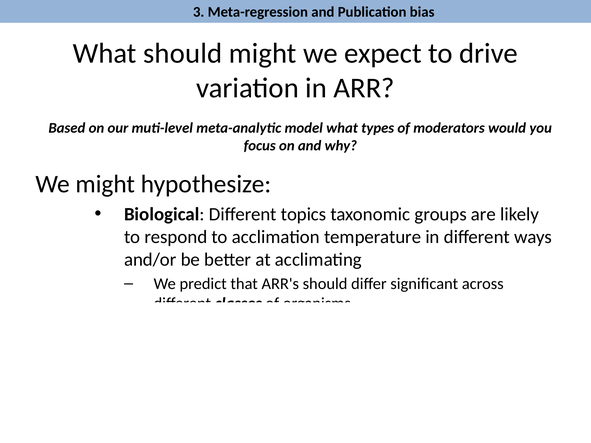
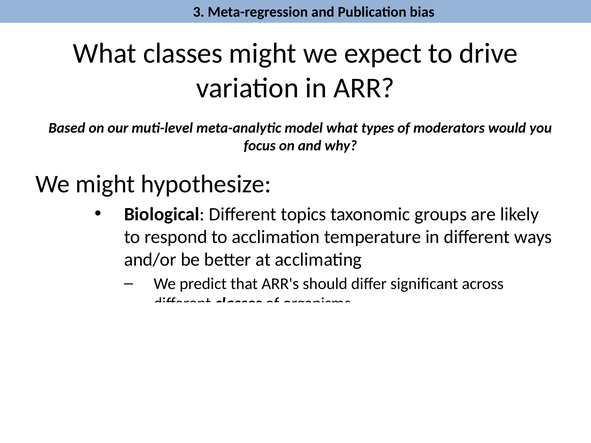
What should: should -> classes (183, 54)
